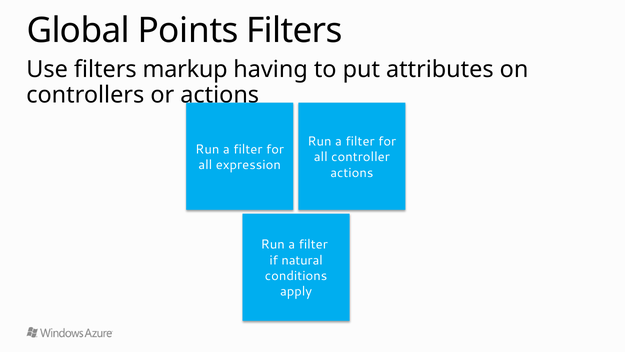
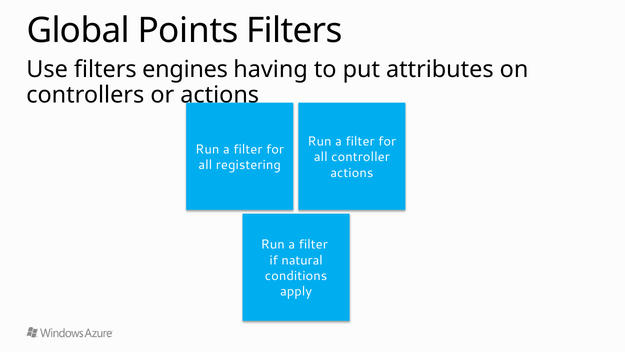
markup: markup -> engines (185, 70)
expression: expression -> registering (248, 165)
